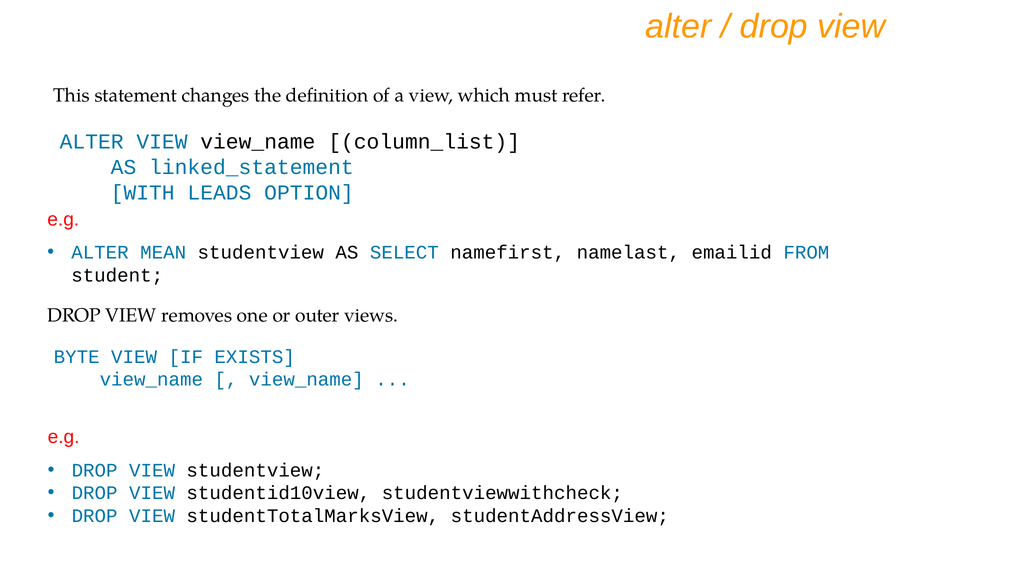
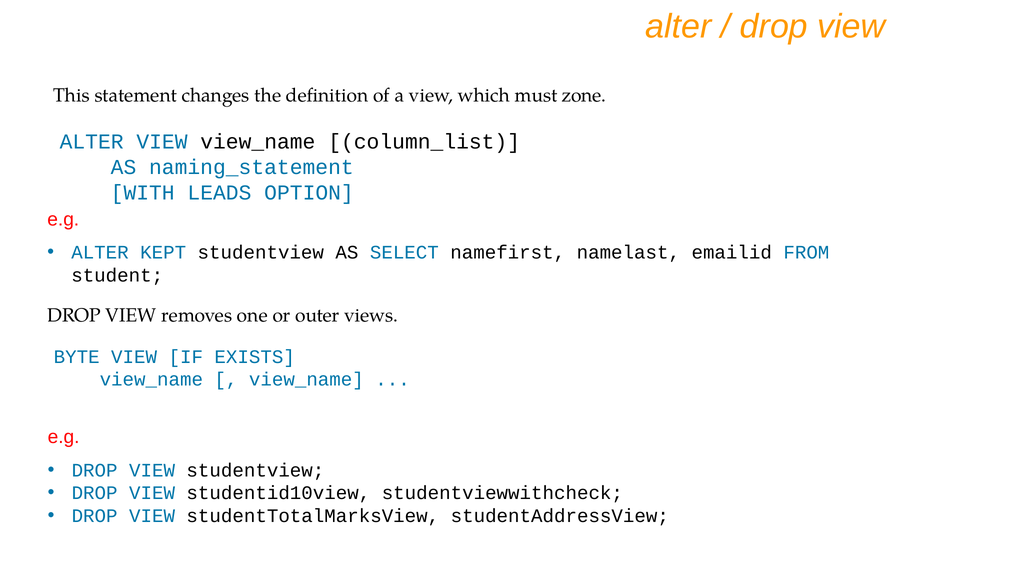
refer: refer -> zone (584, 96)
linked_statement: linked_statement -> naming_statement (251, 167)
MEAN: MEAN -> KEPT (163, 252)
